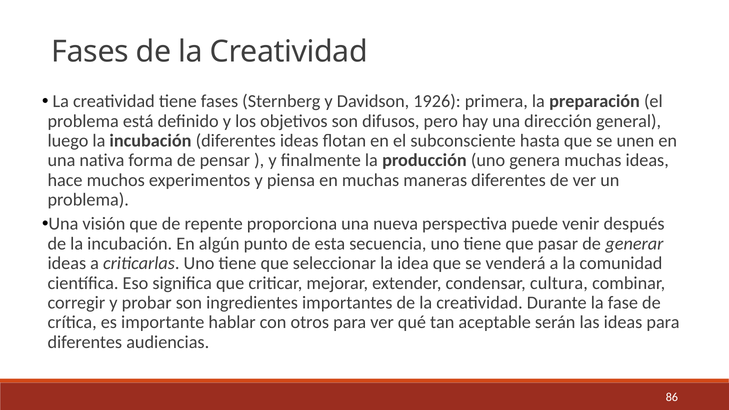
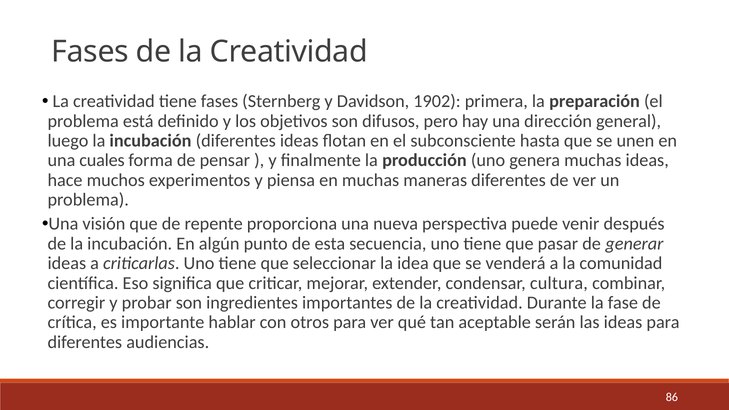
1926: 1926 -> 1902 (437, 101)
nativa: nativa -> cuales (102, 160)
